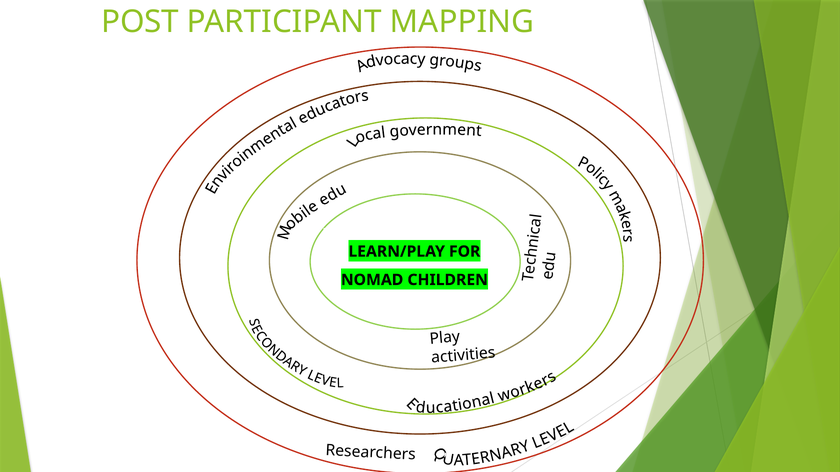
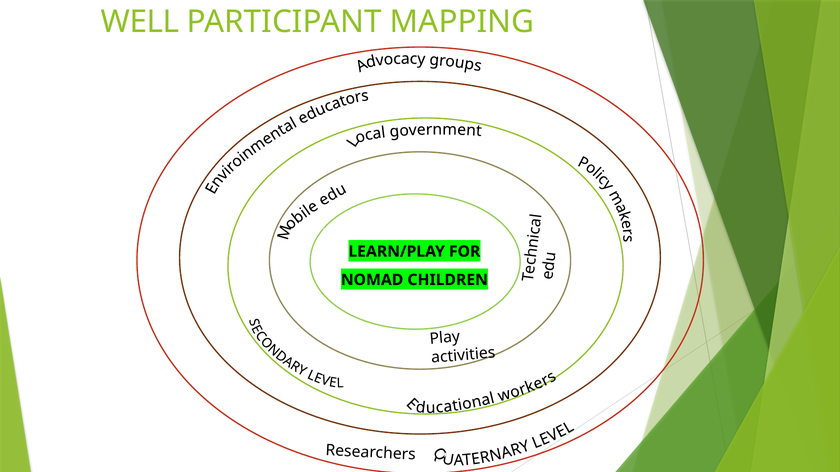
POST: POST -> WELL (140, 22)
